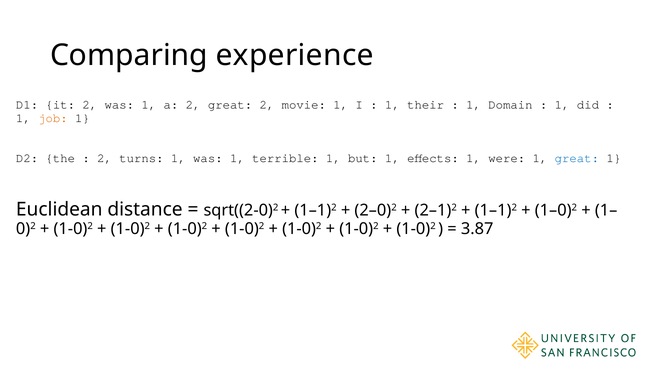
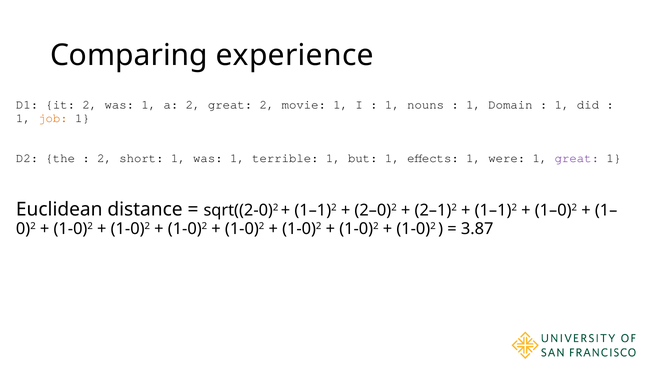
their: their -> nouns (426, 105)
turns: turns -> short (141, 158)
great colour: blue -> purple (577, 158)
